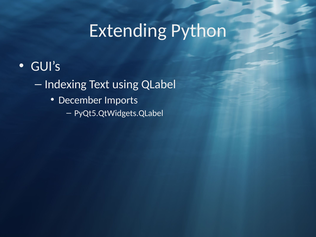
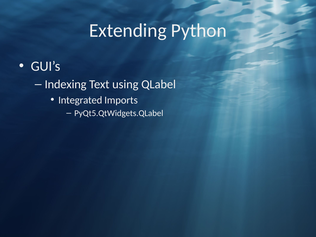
December: December -> Integrated (80, 100)
